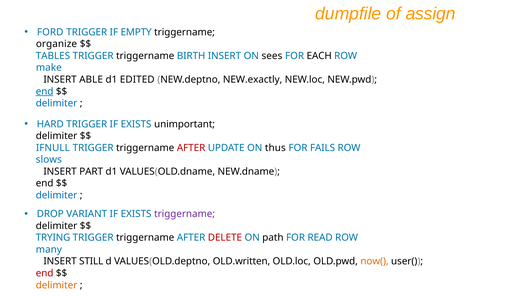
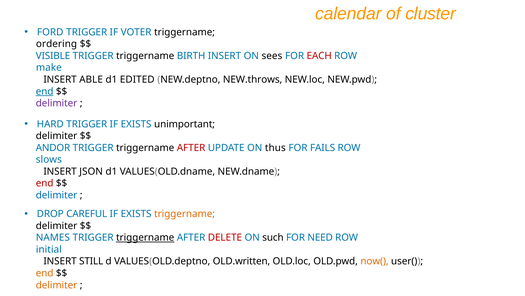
dumpfile: dumpfile -> calendar (348, 14)
assign: assign -> cluster (431, 14)
EMPTY: EMPTY -> VOTER (136, 32)
organize: organize -> ordering (56, 44)
TABLES: TABLES -> VISIBLE (53, 56)
EACH colour: black -> red (319, 56)
NEW.exactly: NEW.exactly -> NEW.throws (253, 79)
delimiter colour: blue -> purple (57, 103)
IFNULL: IFNULL -> ANDOR (53, 147)
PART: PART -> JSON (91, 171)
end colour: black -> red (45, 183)
VARIANT: VARIANT -> CAREFUL (87, 214)
triggername colour: purple -> orange (185, 214)
TRYING: TRYING -> NAMES (53, 237)
triggername underline: none -> present (145, 237)
path: path -> such (273, 237)
READ: READ -> NEED (320, 237)
many: many -> initial (49, 249)
end colour: red -> orange (45, 273)
